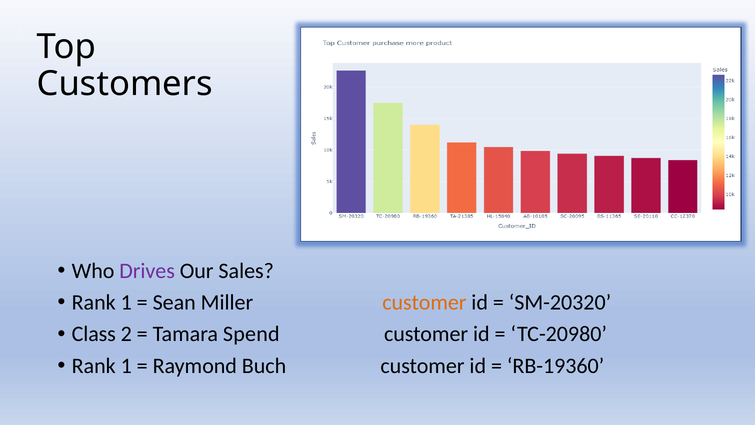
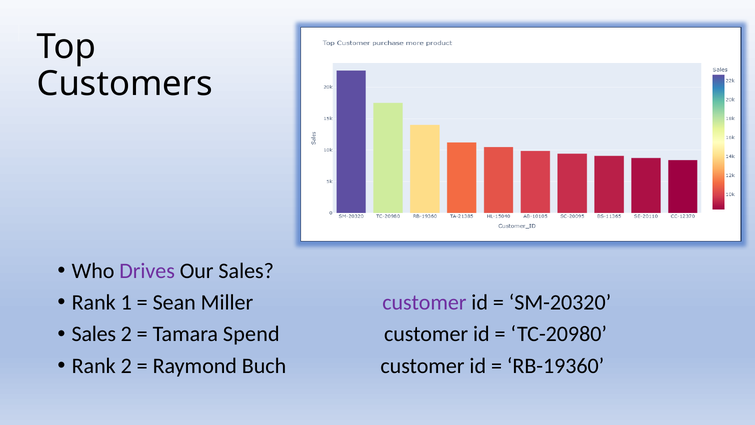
customer colour: orange -> purple (424, 302)
Class: Class -> Sales (94, 334)
1: 1 -> 2 (126, 366)
